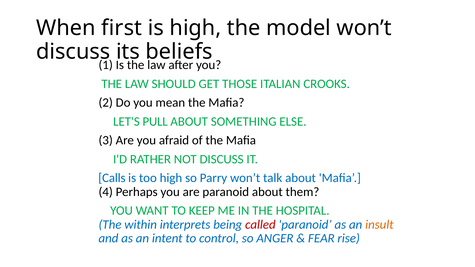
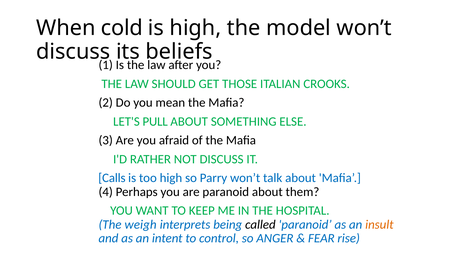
first: first -> cold (122, 28)
within: within -> weigh (141, 225)
called colour: red -> black (260, 225)
